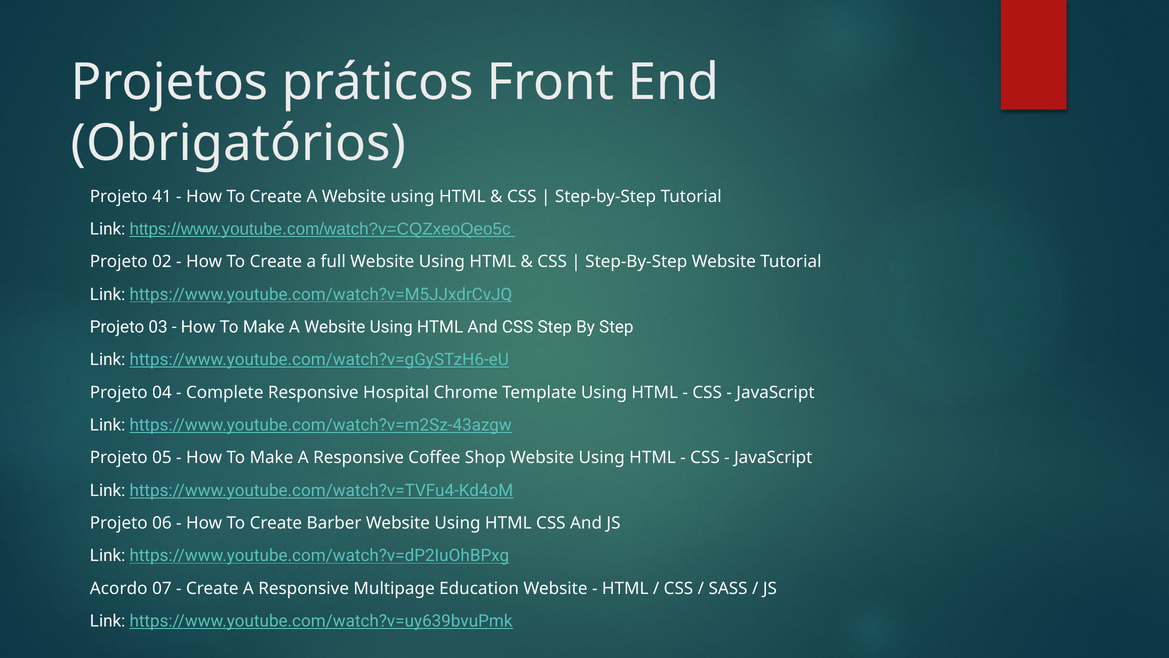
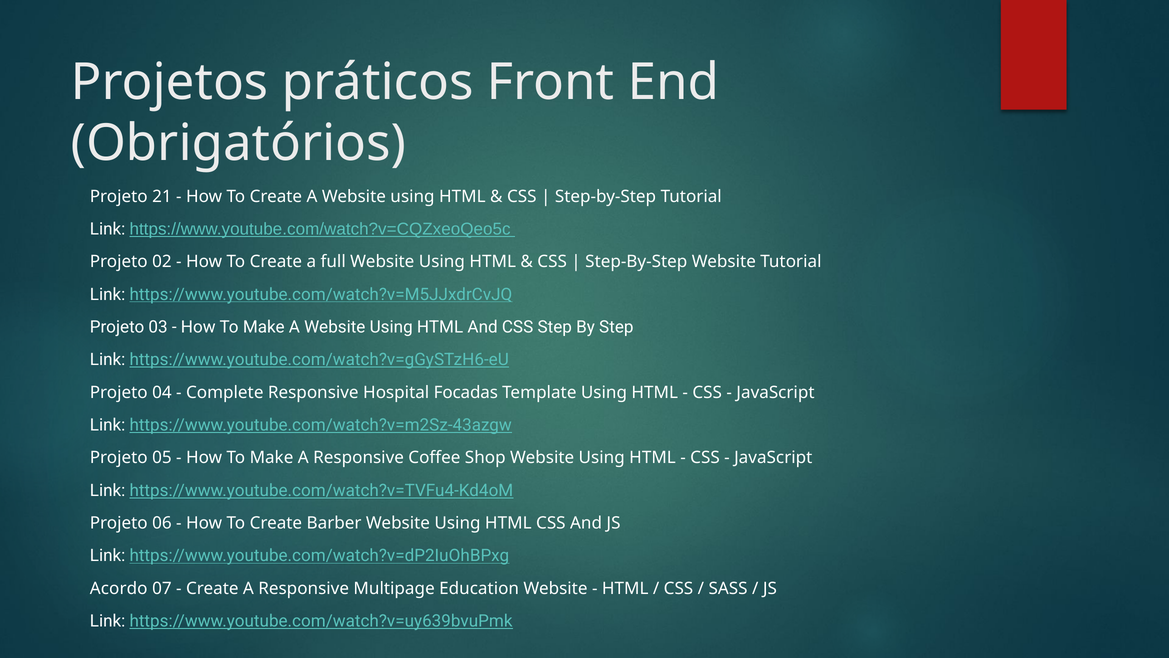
41: 41 -> 21 (162, 196)
Chrome: Chrome -> Focadas (466, 392)
